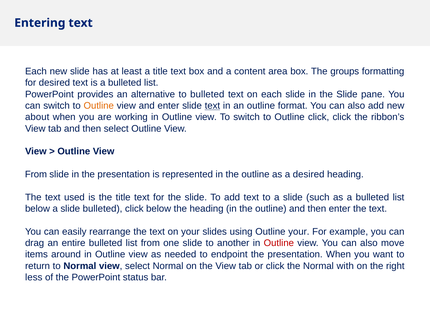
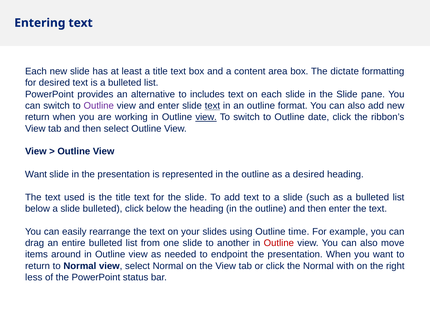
groups: groups -> dictate (345, 71)
to bulleted: bulleted -> includes (207, 94)
Outline colour: orange -> purple (99, 106)
about: about -> return (37, 117)
view underline: none -> present (206, 117)
Outline click: click -> date (319, 117)
From: From -> Want (36, 175)
Outline your: your -> time (299, 232)
